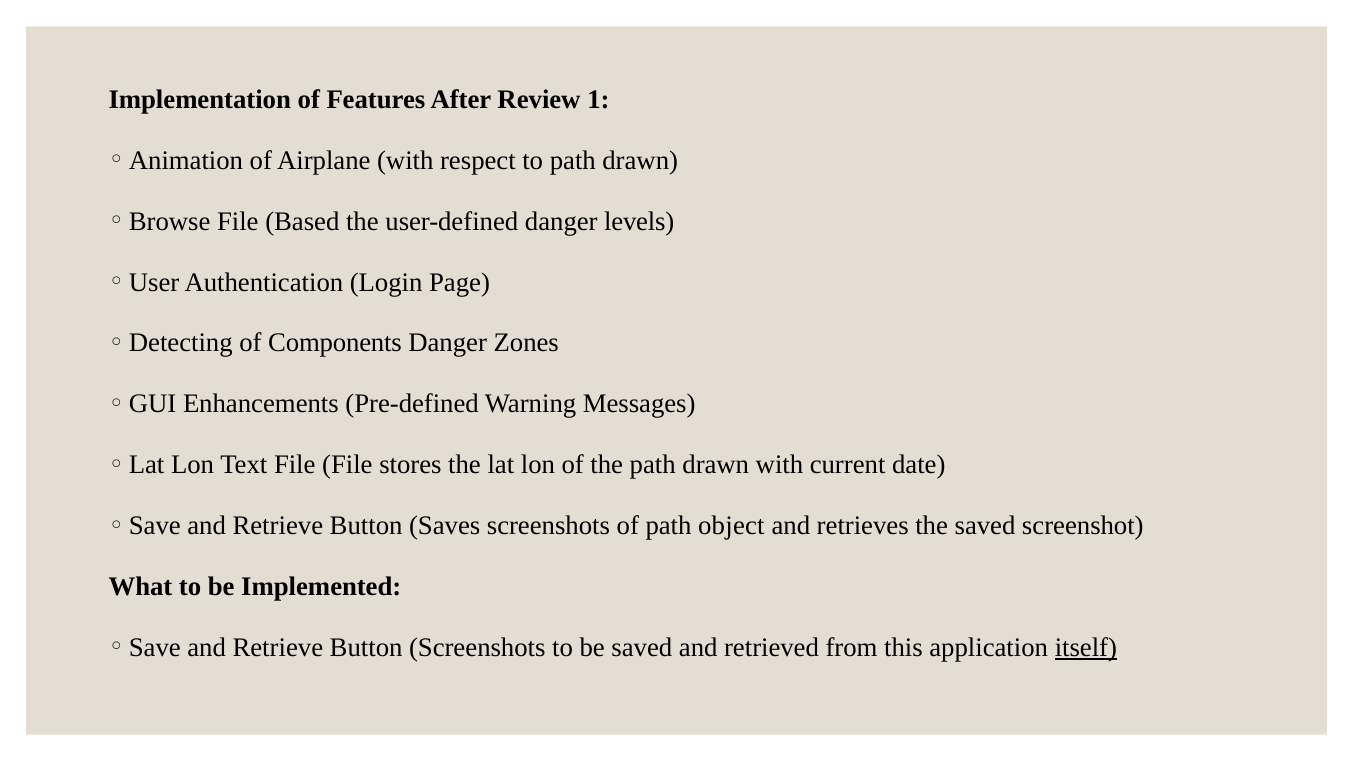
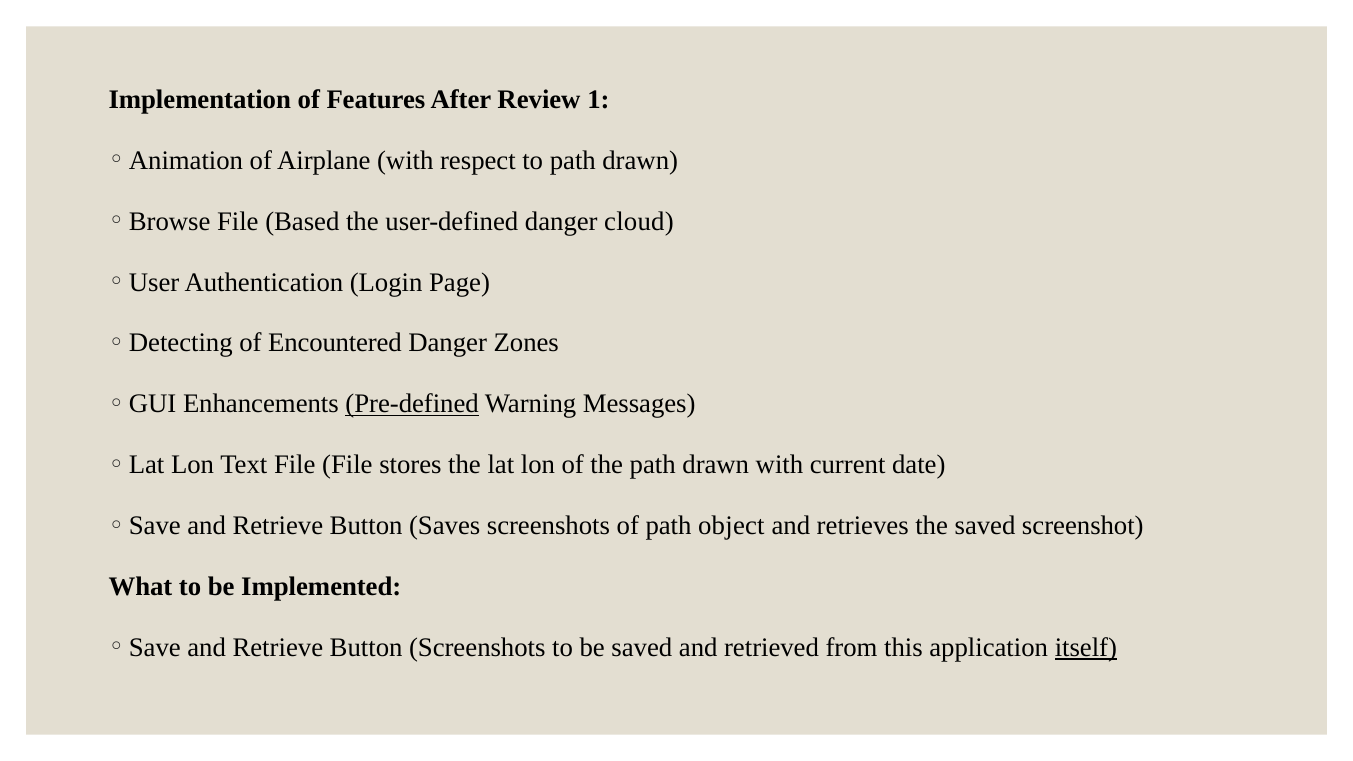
levels: levels -> cloud (639, 221)
Components: Components -> Encountered (335, 343)
Pre-defined underline: none -> present (412, 404)
